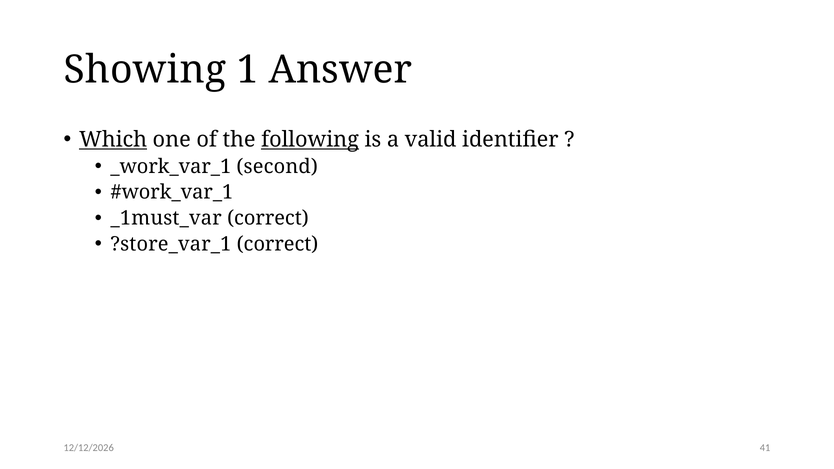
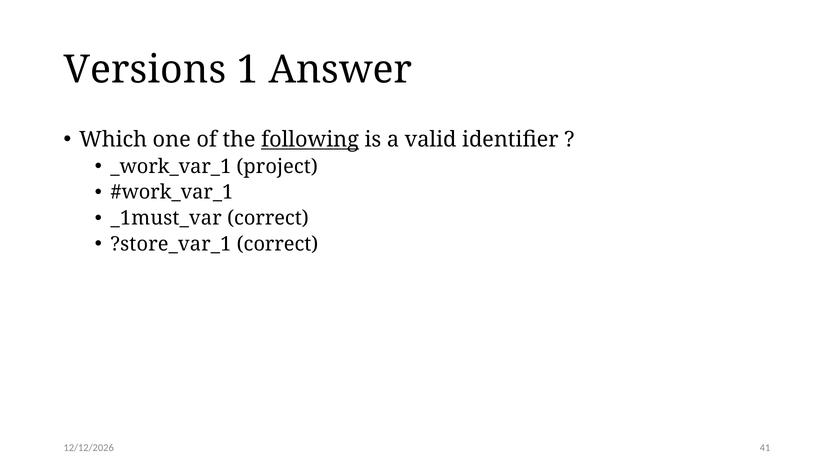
Showing: Showing -> Versions (145, 70)
Which underline: present -> none (113, 140)
second: second -> project (277, 166)
